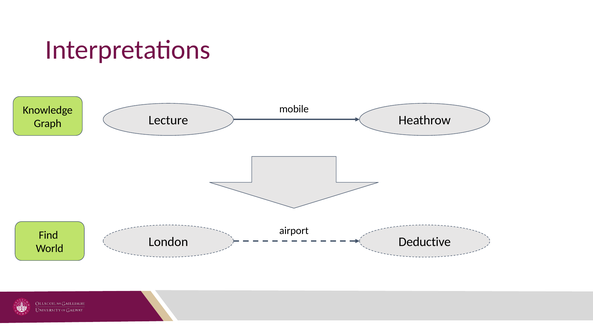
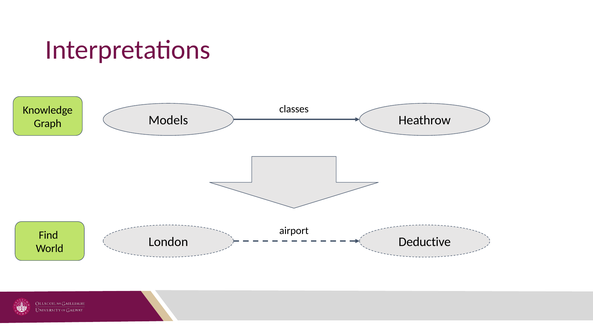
mobile: mobile -> classes (294, 109)
Lecture: Lecture -> Models (168, 120)
